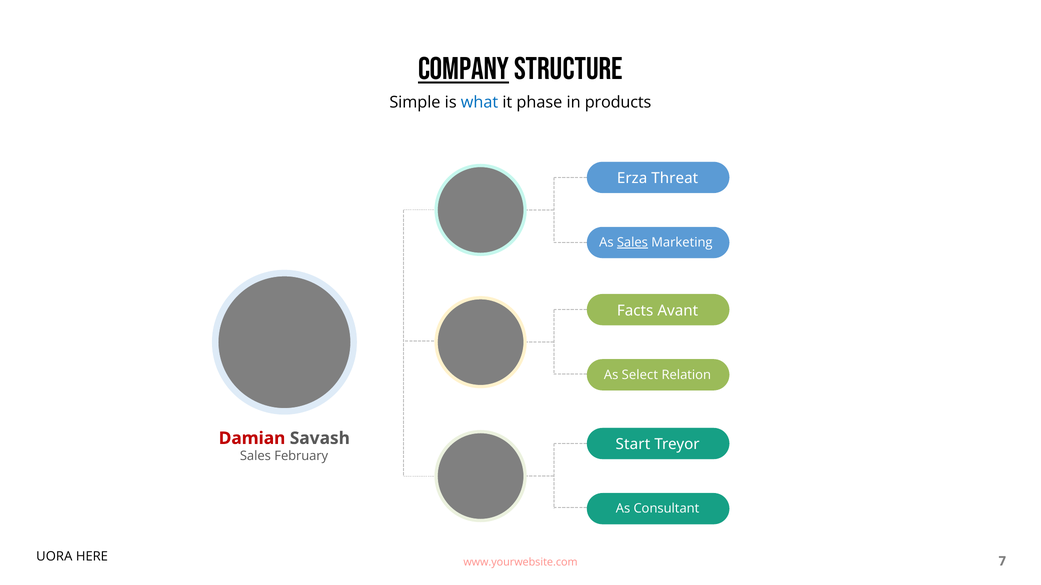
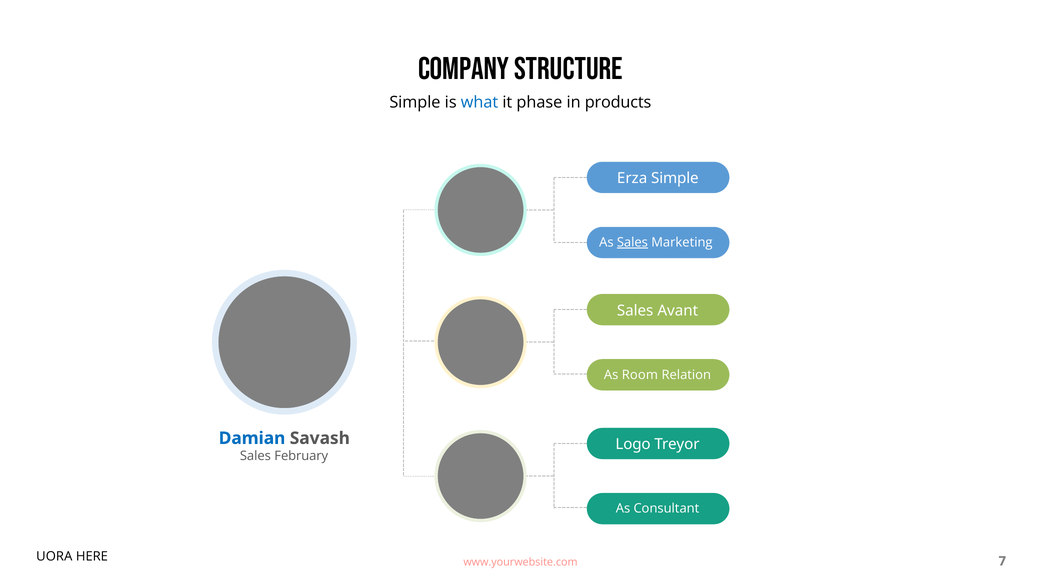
Company underline: present -> none (464, 69)
Erza Threat: Threat -> Simple (675, 179)
Facts: Facts -> Sales (635, 311)
Select: Select -> Room (640, 375)
Damian colour: red -> blue (252, 439)
Start: Start -> Logo (633, 445)
